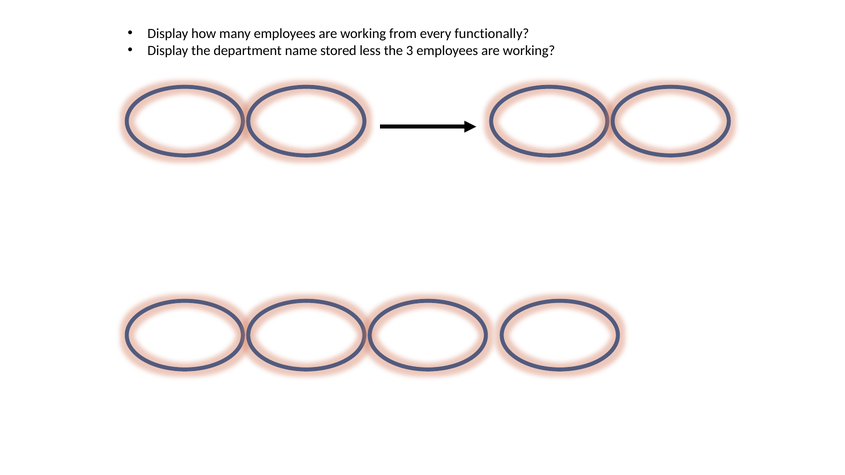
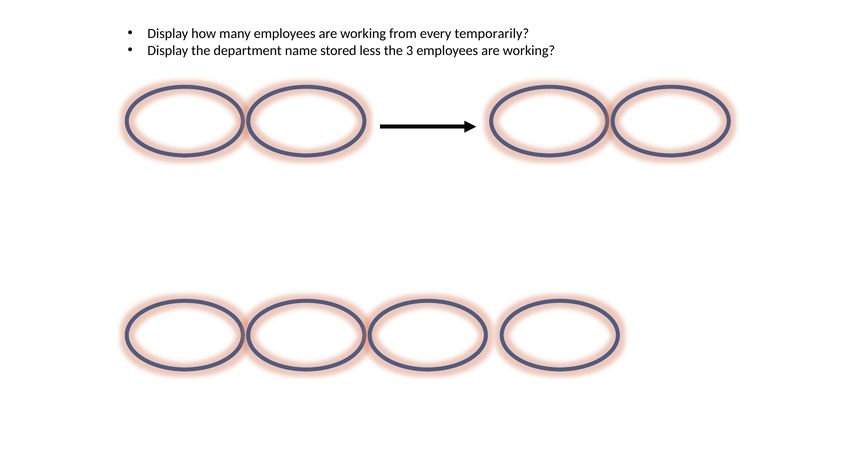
functionally: functionally -> temporarily (492, 34)
